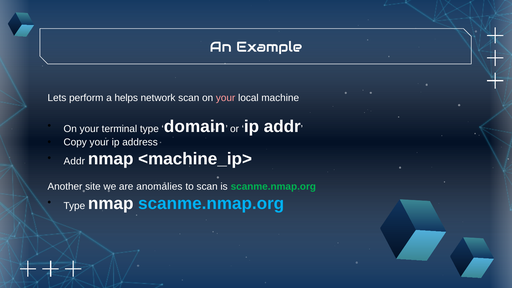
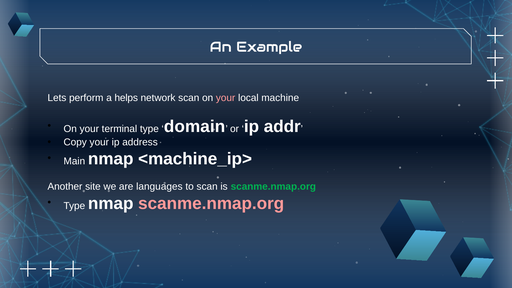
Addr: Addr -> Main (74, 161)
anomalies: anomalies -> languages (159, 187)
scanme.nmap.org colour: light blue -> pink (211, 203)
